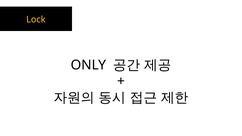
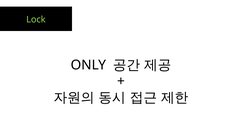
Lock colour: yellow -> light green (36, 19)
